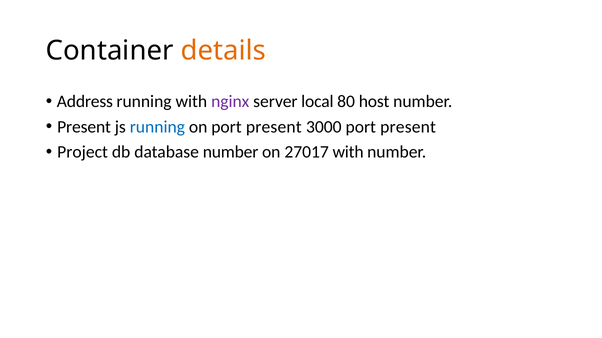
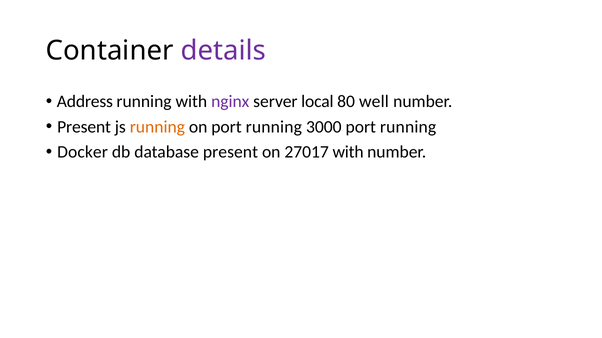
details colour: orange -> purple (223, 51)
host: host -> well (374, 102)
running colour: blue -> orange (157, 127)
on port present: present -> running (274, 127)
3000 port present: present -> running (408, 127)
Project: Project -> Docker (83, 152)
database number: number -> present (230, 152)
